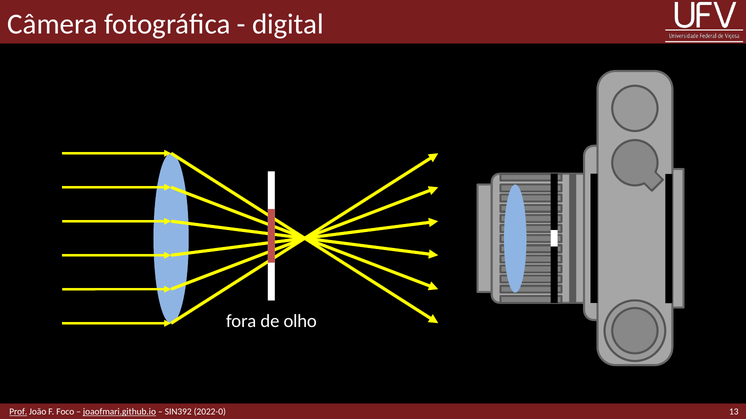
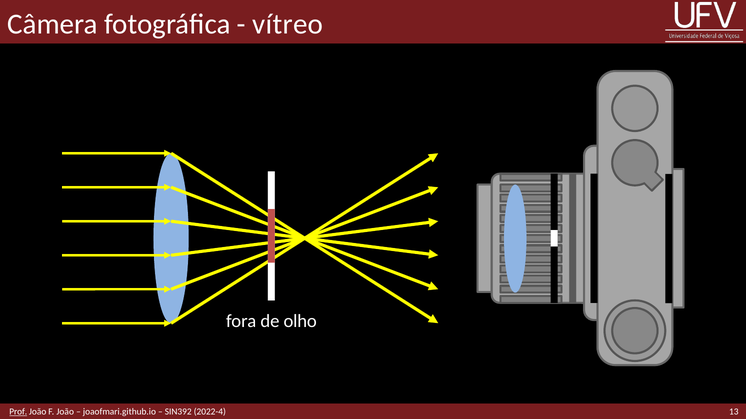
digital: digital -> vítreo (288, 24)
F Foco: Foco -> João (65, 412)
joaofmari.github.io underline: present -> none (119, 412)
2022-0: 2022-0 -> 2022-4 (210, 412)
